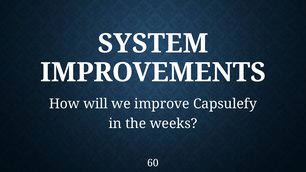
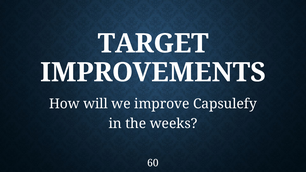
SYSTEM: SYSTEM -> TARGET (153, 44)
